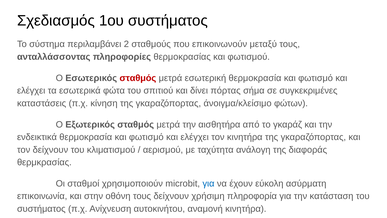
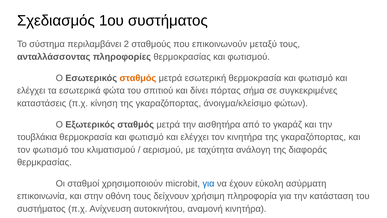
σταθμός colour: red -> orange (138, 78)
ενδεικτικά: ενδεικτικά -> τουβλάκια (37, 137)
τον δείχνουν: δείχνουν -> φωτισμό (50, 150)
